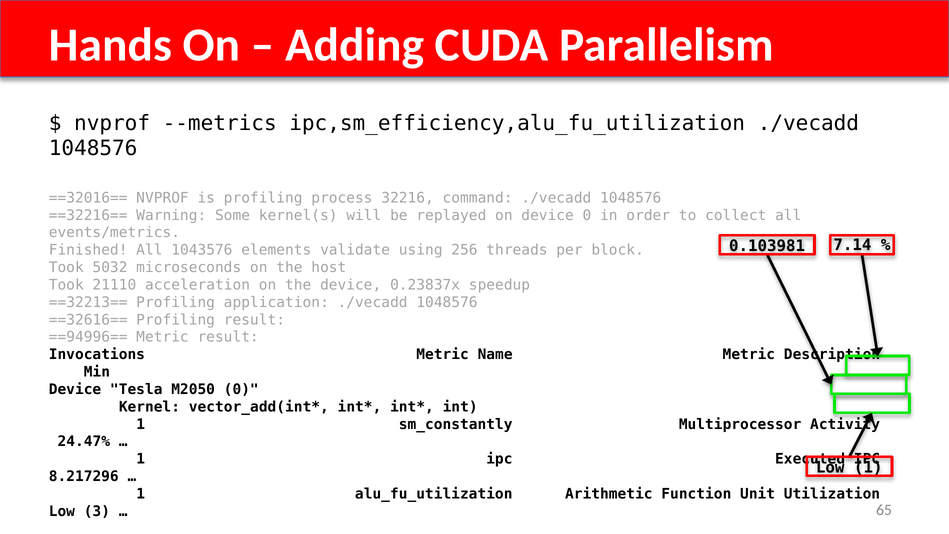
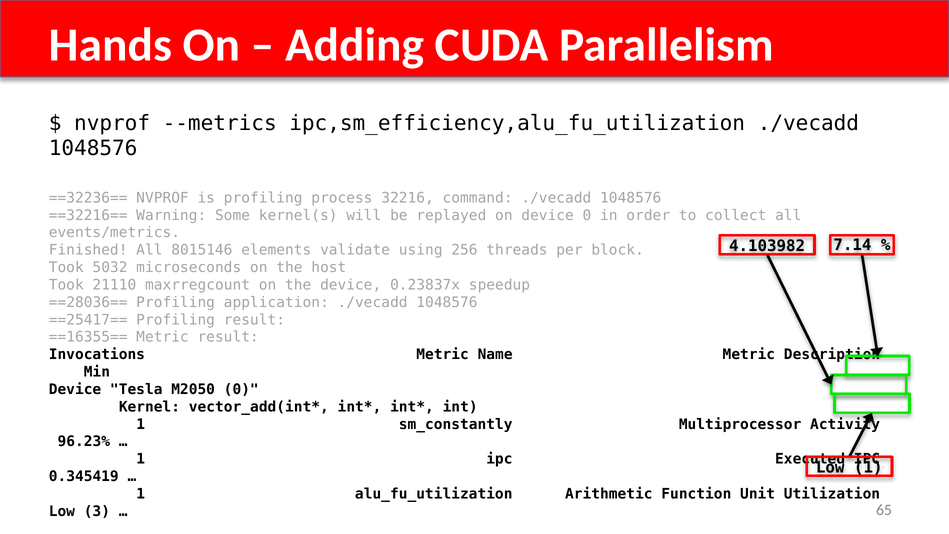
==32016==: ==32016== -> ==32236== (88, 198)
0.103981: 0.103981 -> 4.103982 (767, 246)
1043576: 1043576 -> 8015146 (202, 250)
acceleration: acceleration -> maxrregcount (198, 285)
==32213==: ==32213== -> ==28036== (88, 302)
==32616==: ==32616== -> ==25417== (88, 320)
==94996==: ==94996== -> ==16355== (88, 337)
24.47%: 24.47% -> 96.23% (84, 442)
8.217296: 8.217296 -> 0.345419 (84, 476)
